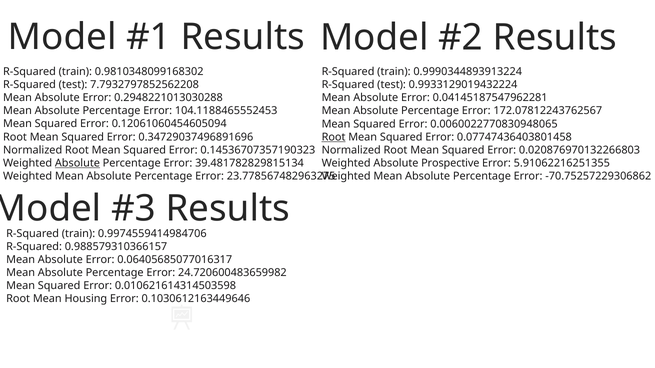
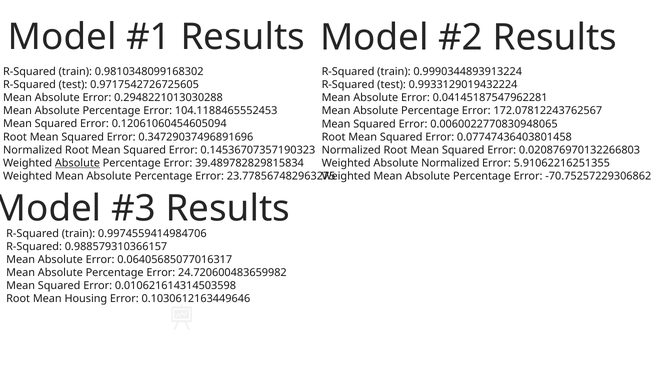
7.7932797852562208: 7.7932797852562208 -> 0.9717542726725605 (145, 85)
Root underline: present -> none (334, 137)
39.481782829815134: 39.481782829815134 -> 39.489782829815834 (249, 163)
Absolute Prospective: Prospective -> Normalized (450, 163)
